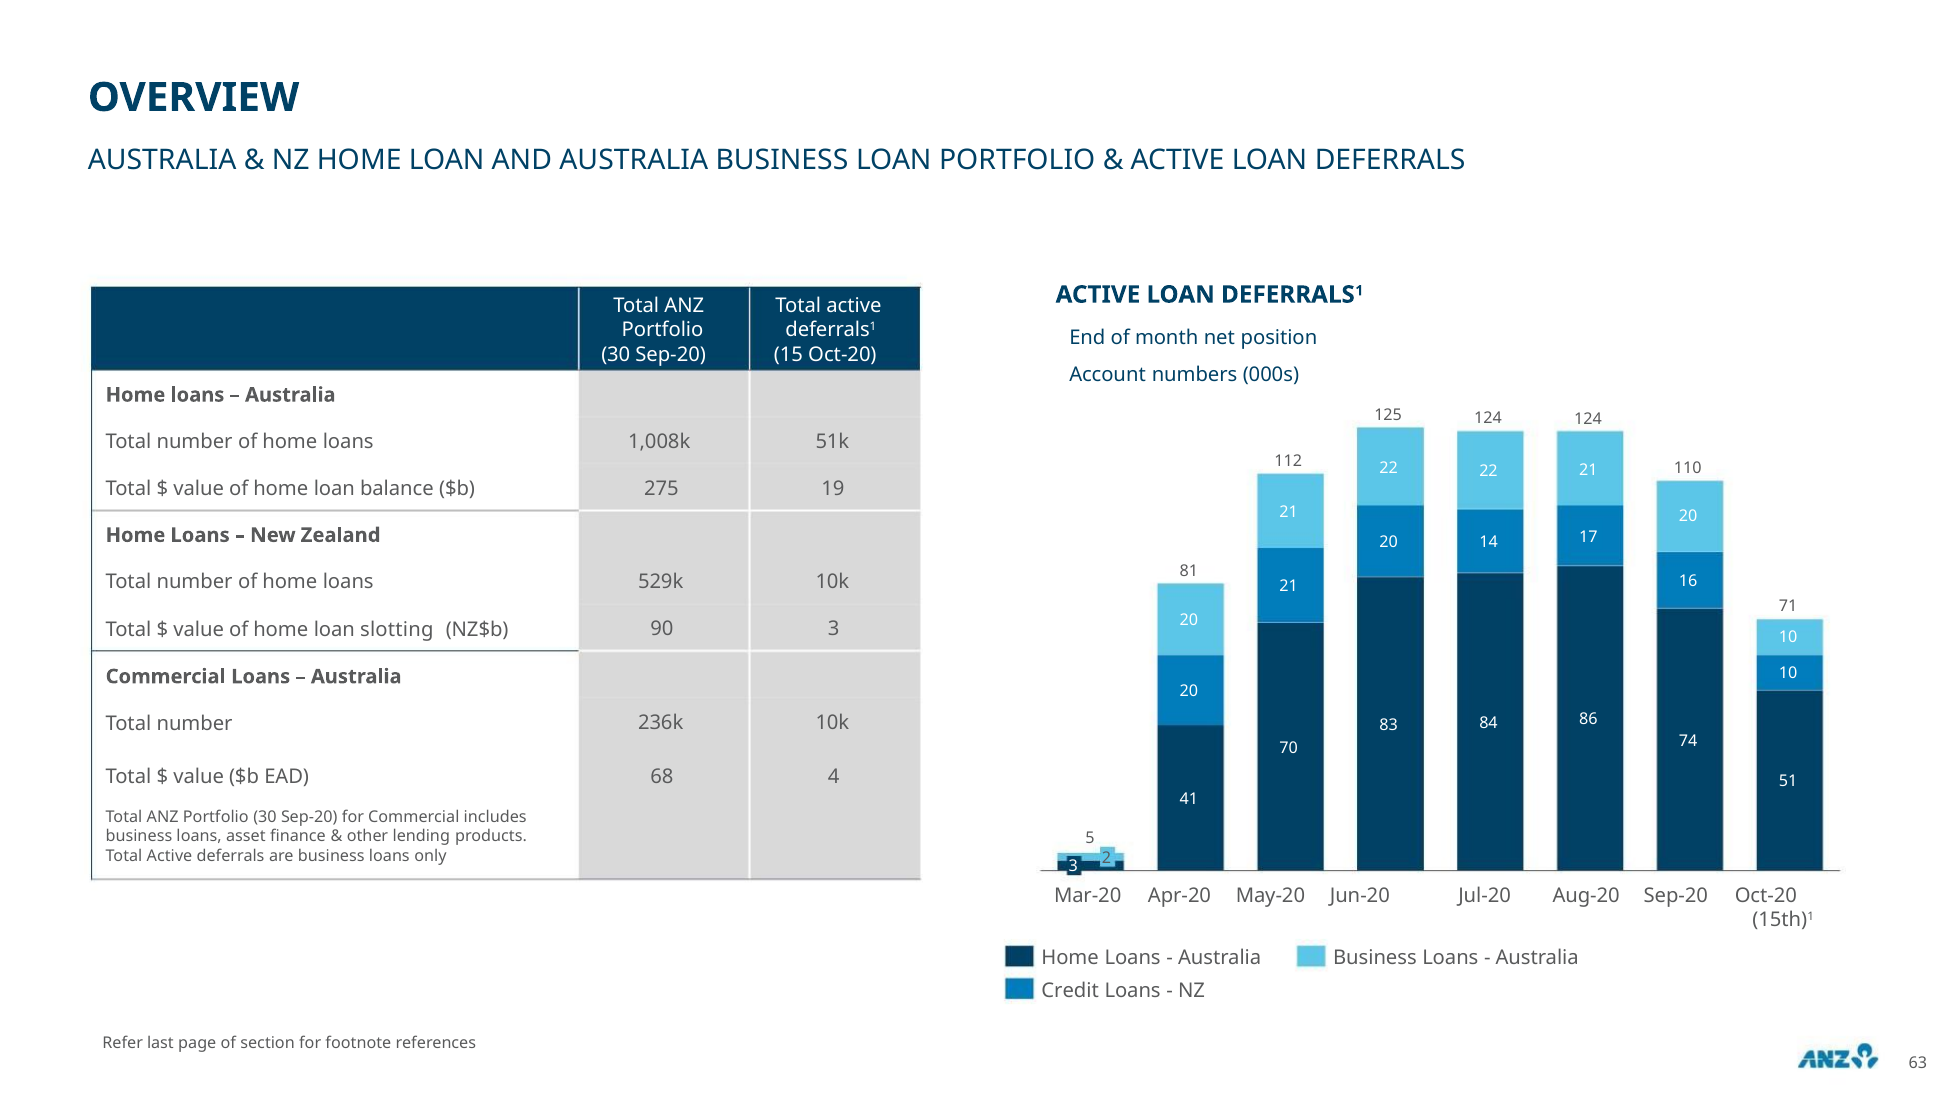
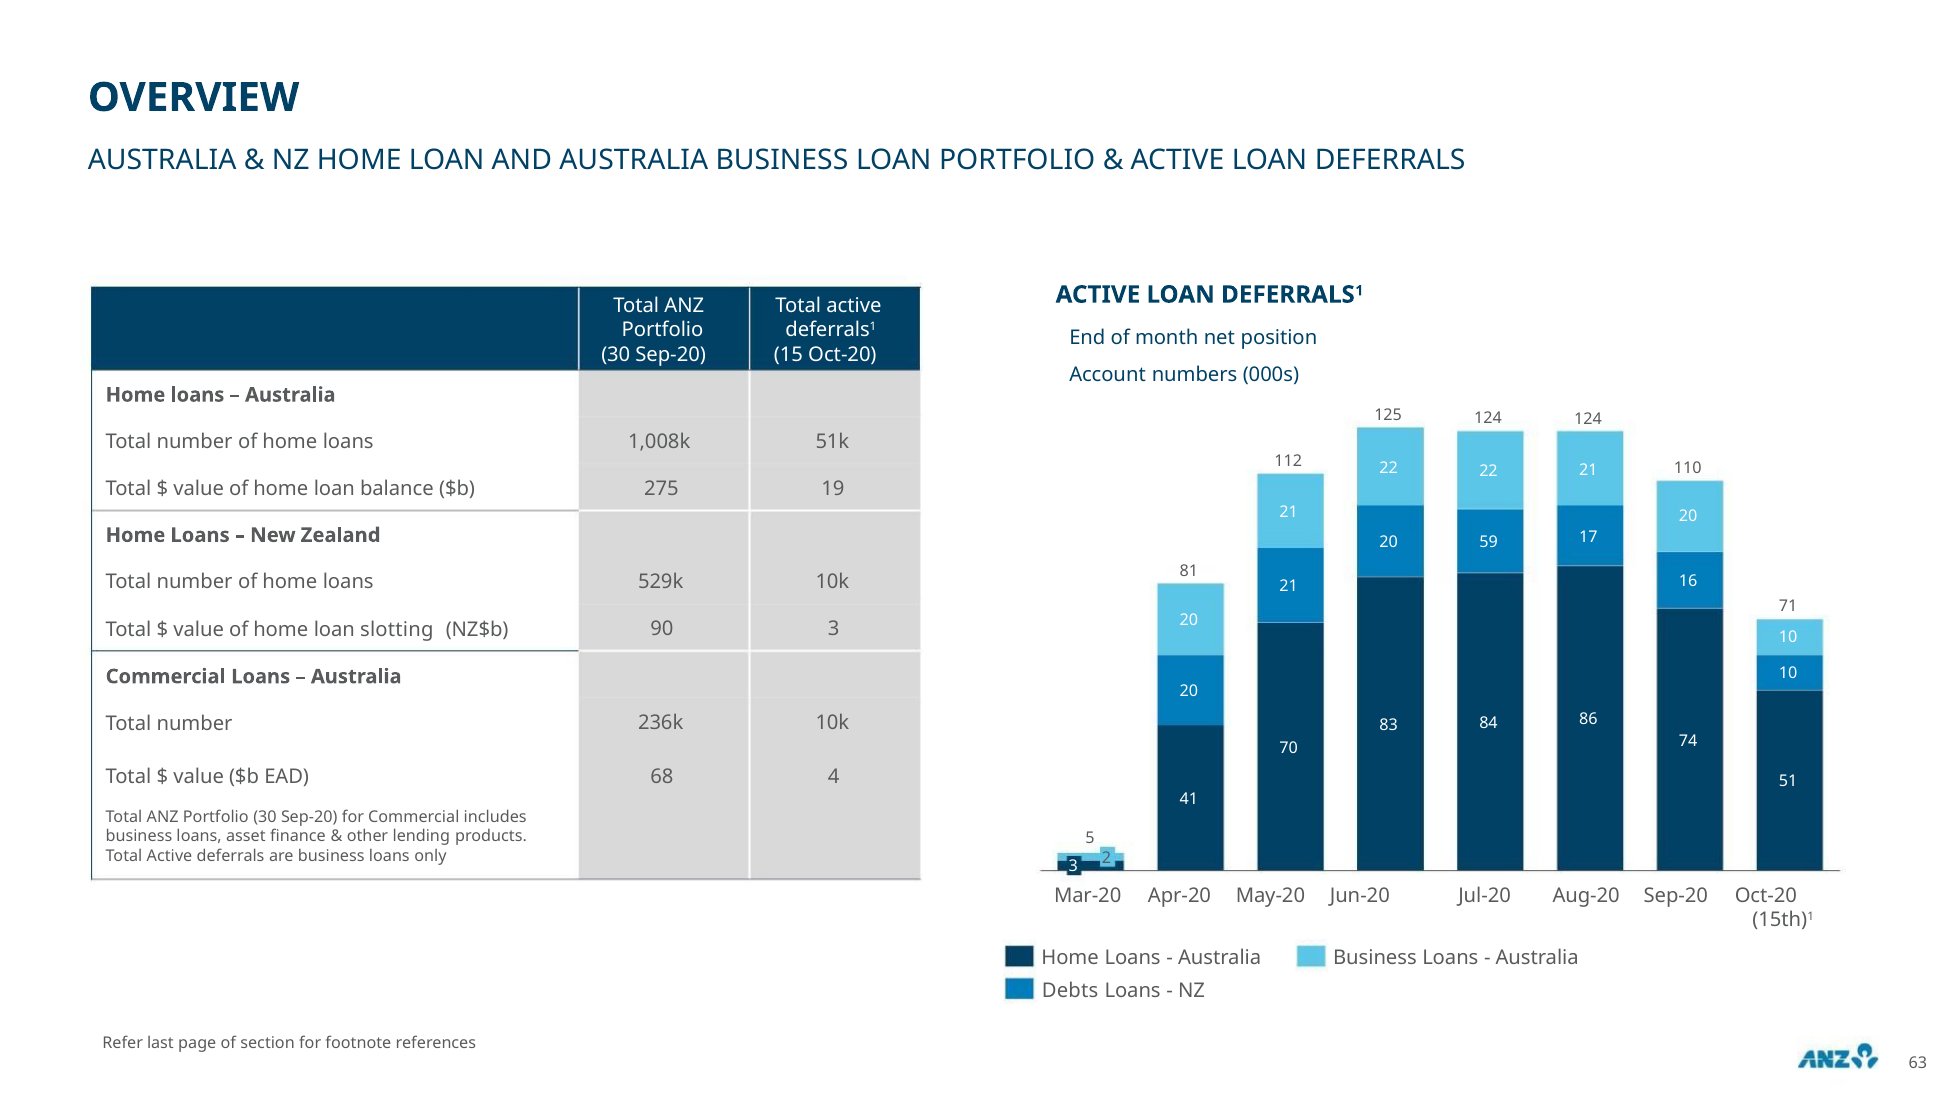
14: 14 -> 59 (1489, 542)
Credit: Credit -> Debts (1070, 990)
